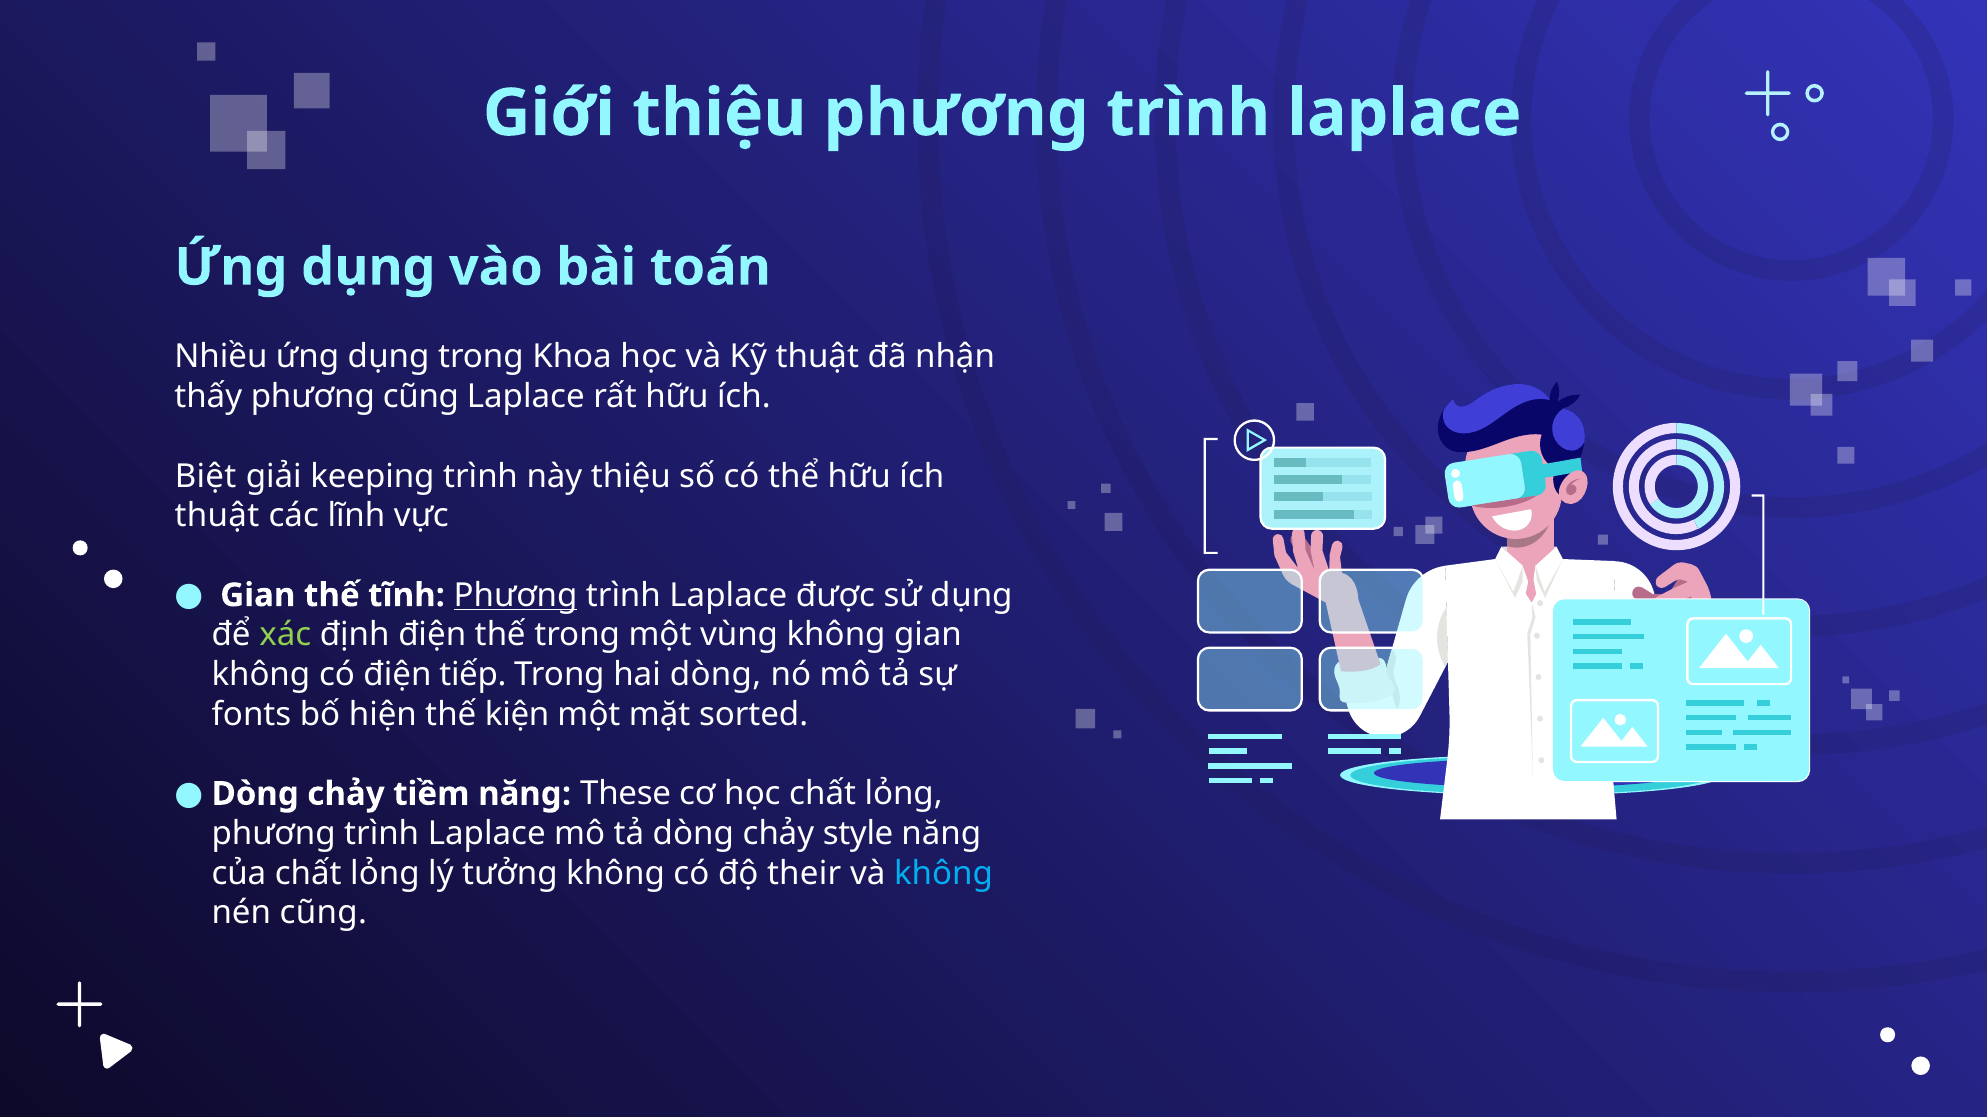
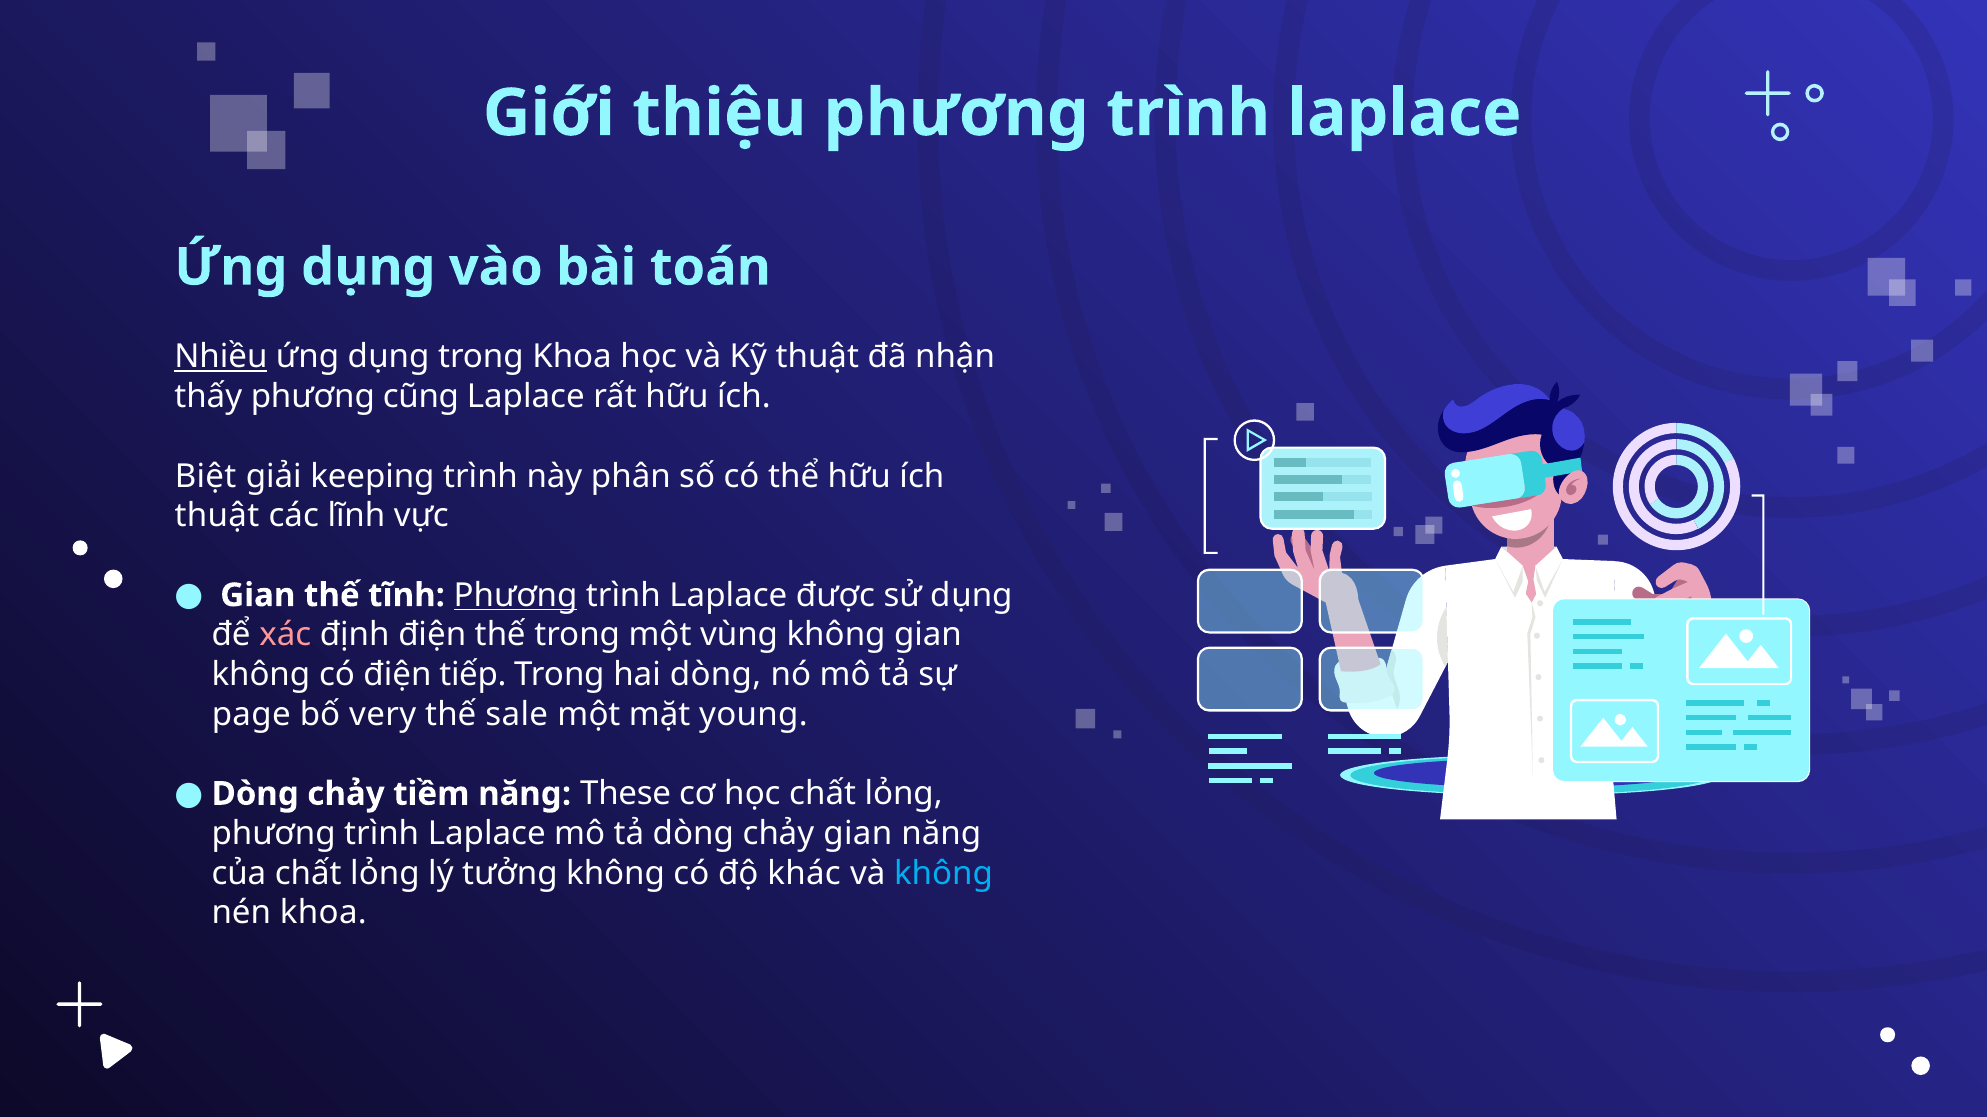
Nhiều underline: none -> present (221, 357)
thiệu: thiệu -> phân (631, 476)
xác colour: light green -> pink (285, 635)
fonts: fonts -> page (251, 715)
hiện: hiện -> very (383, 715)
kiện: kiện -> sale (517, 715)
sorted: sorted -> young (753, 715)
chảy style: style -> gian (858, 834)
their: their -> khác (804, 874)
nén cũng: cũng -> khoa (323, 914)
